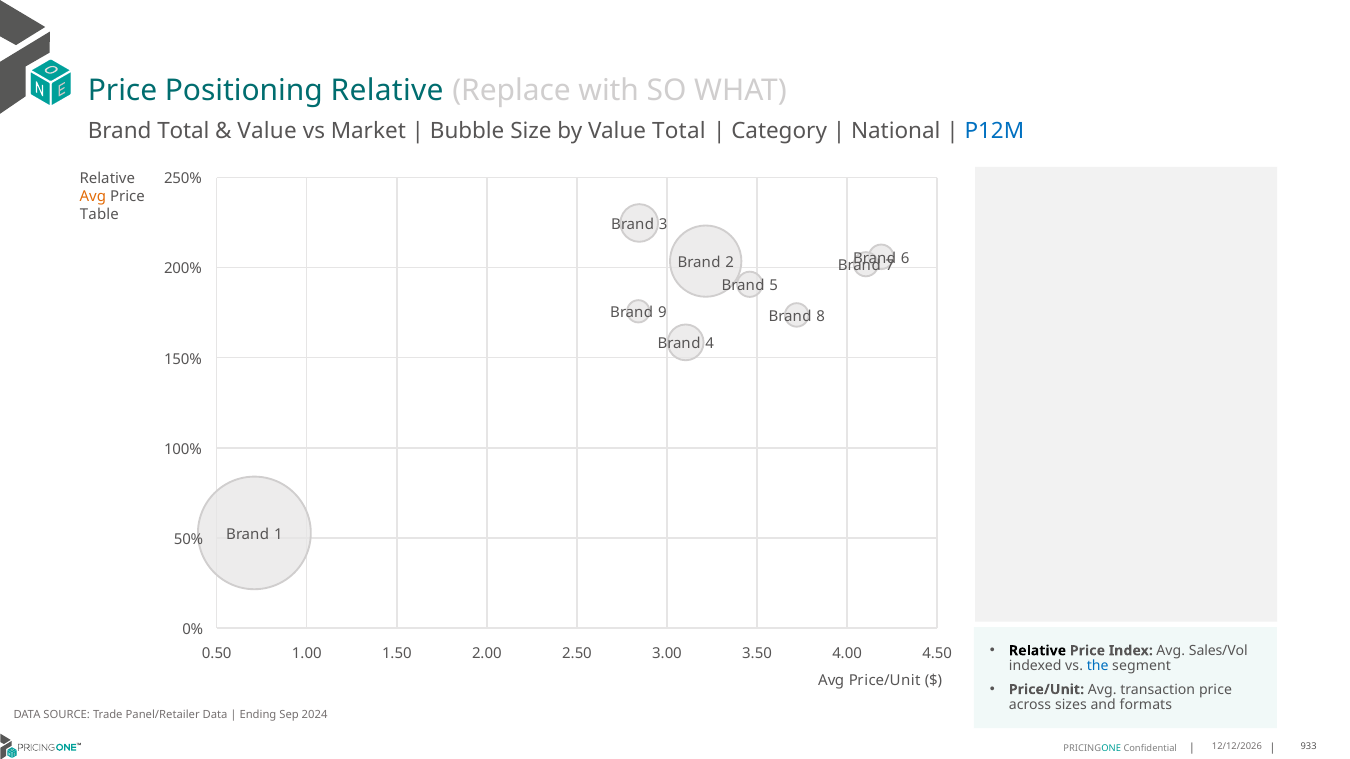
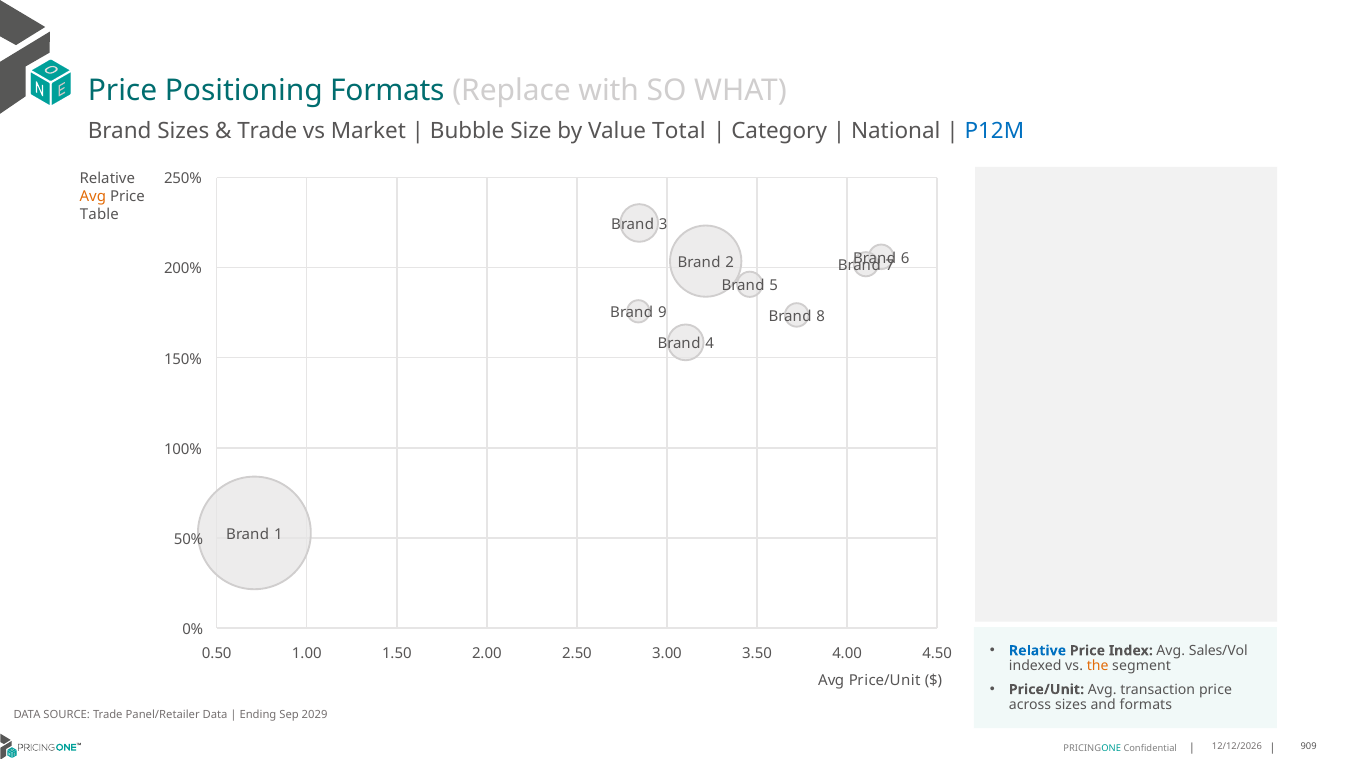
Positioning Relative: Relative -> Formats (387, 91)
Brand Total: Total -> Sizes (183, 132)
Value: Value -> Trade (267, 132)
Relative colour: black -> blue (1038, 651)
the colour: blue -> orange (1098, 666)
2024: 2024 -> 2029 (315, 715)
933: 933 -> 909 (1309, 747)
